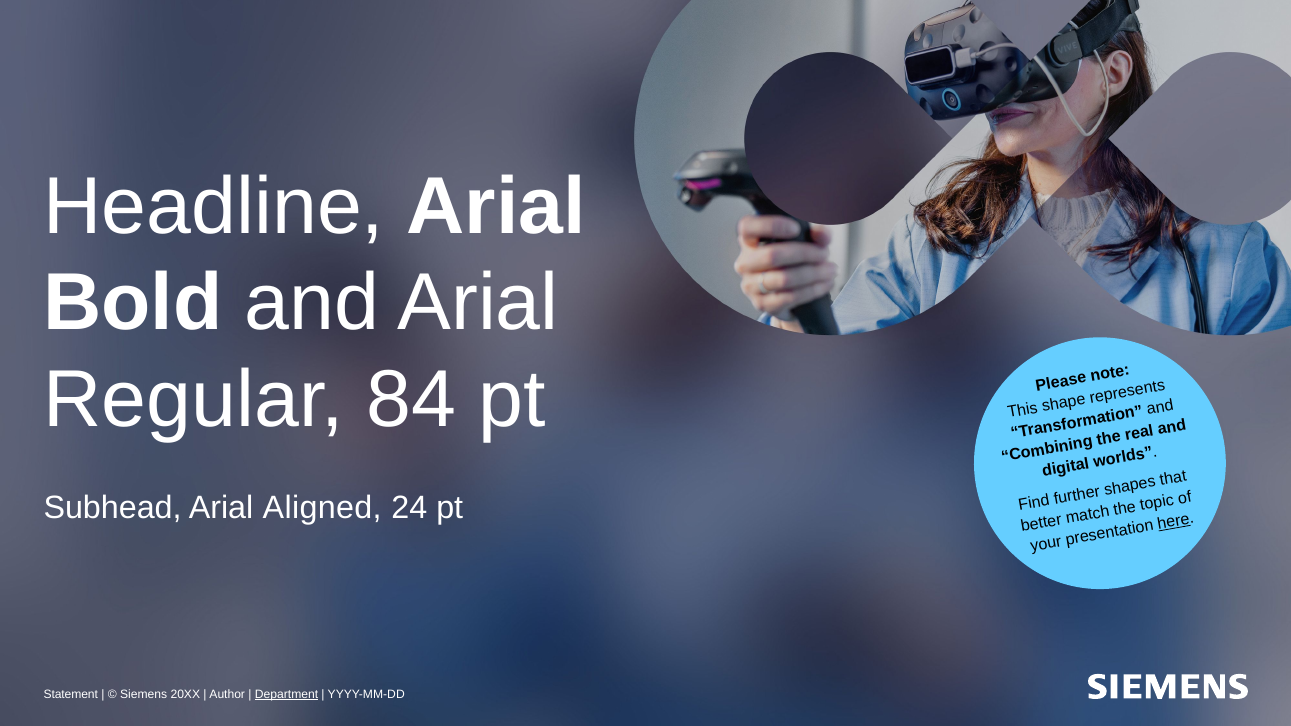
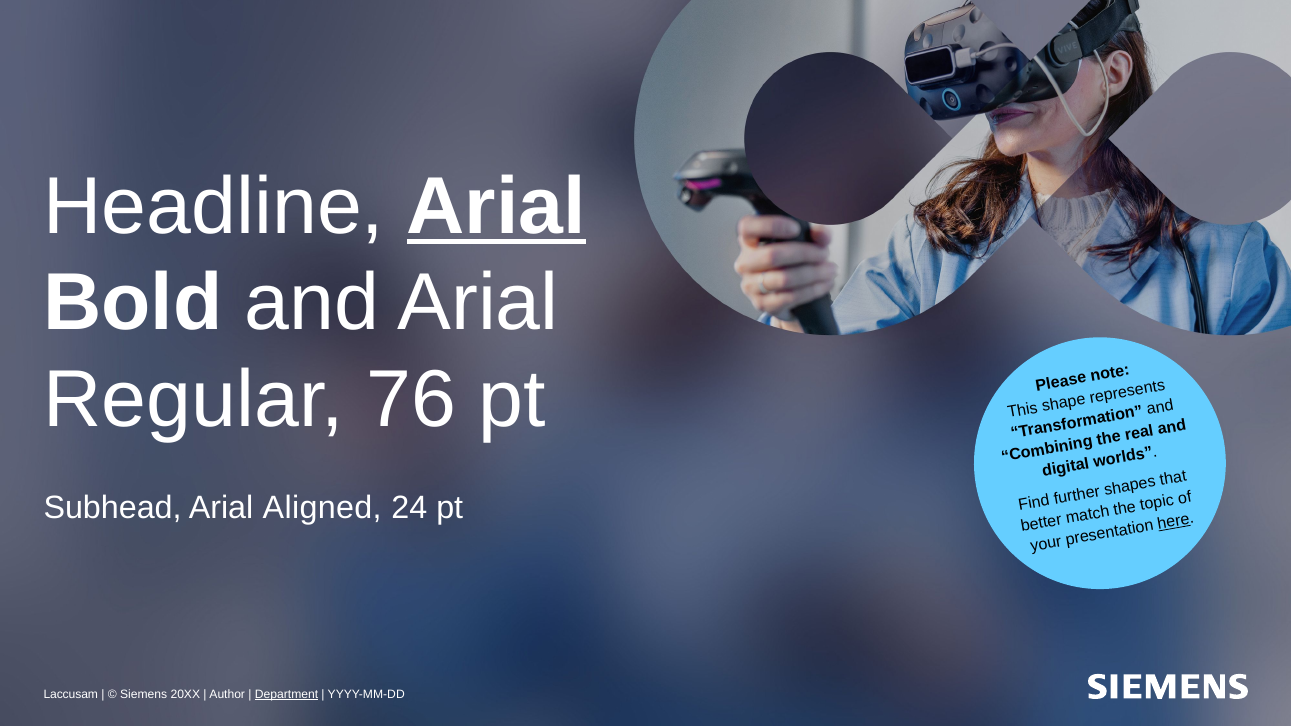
Arial underline: none -> present (496, 207)
84: 84 -> 76 (411, 400)
Statement: Statement -> Laccusam (71, 695)
